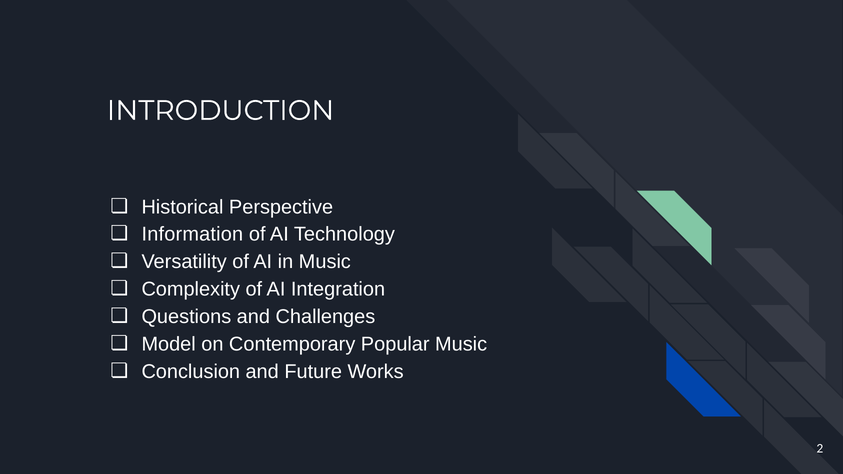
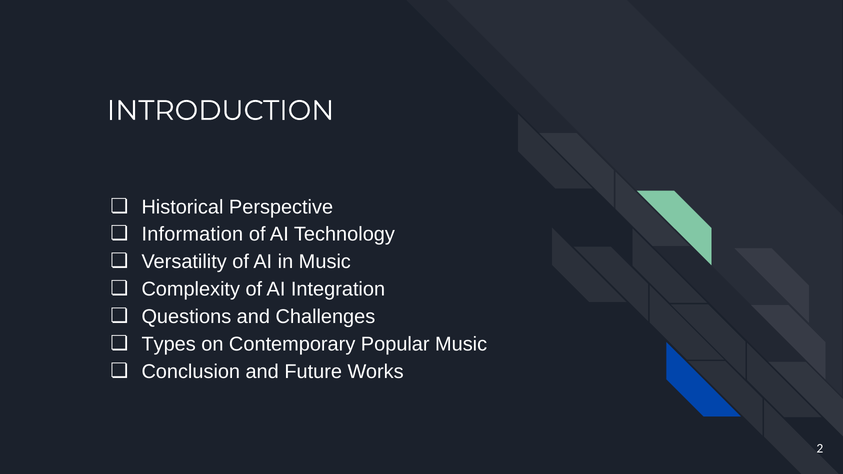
Model: Model -> Types (169, 344)
